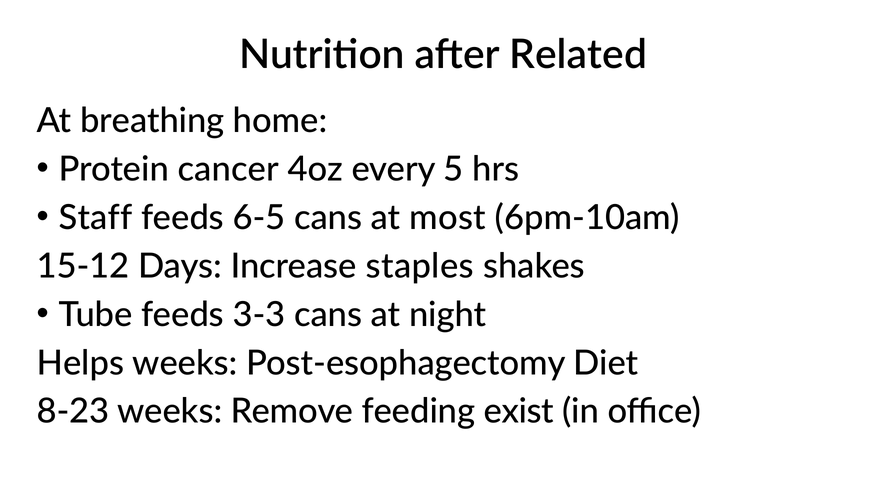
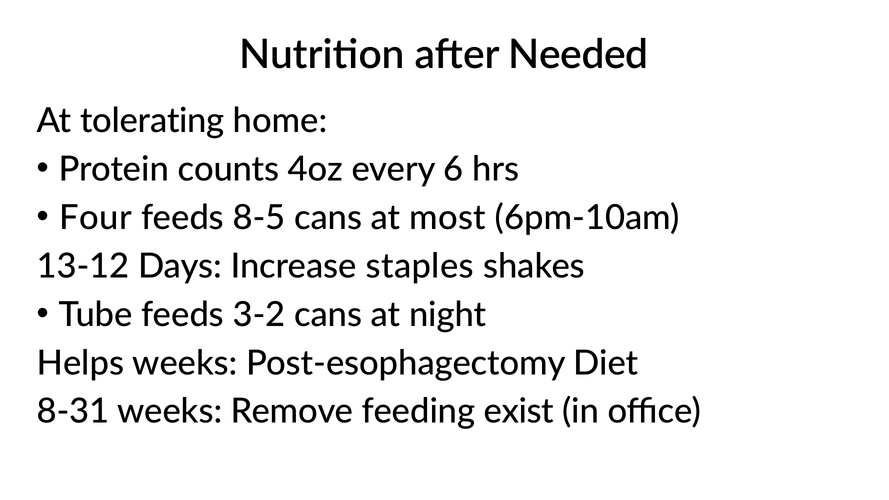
Related: Related -> Needed (578, 55)
breathing: breathing -> tolerating (152, 121)
cancer: cancer -> counts (228, 169)
5: 5 -> 6 (453, 169)
Staff: Staff -> Four (96, 218)
6-5: 6-5 -> 8-5 (259, 218)
15-12: 15-12 -> 13-12 (83, 266)
3-3: 3-3 -> 3-2 (259, 315)
8-23: 8-23 -> 8-31 (73, 412)
